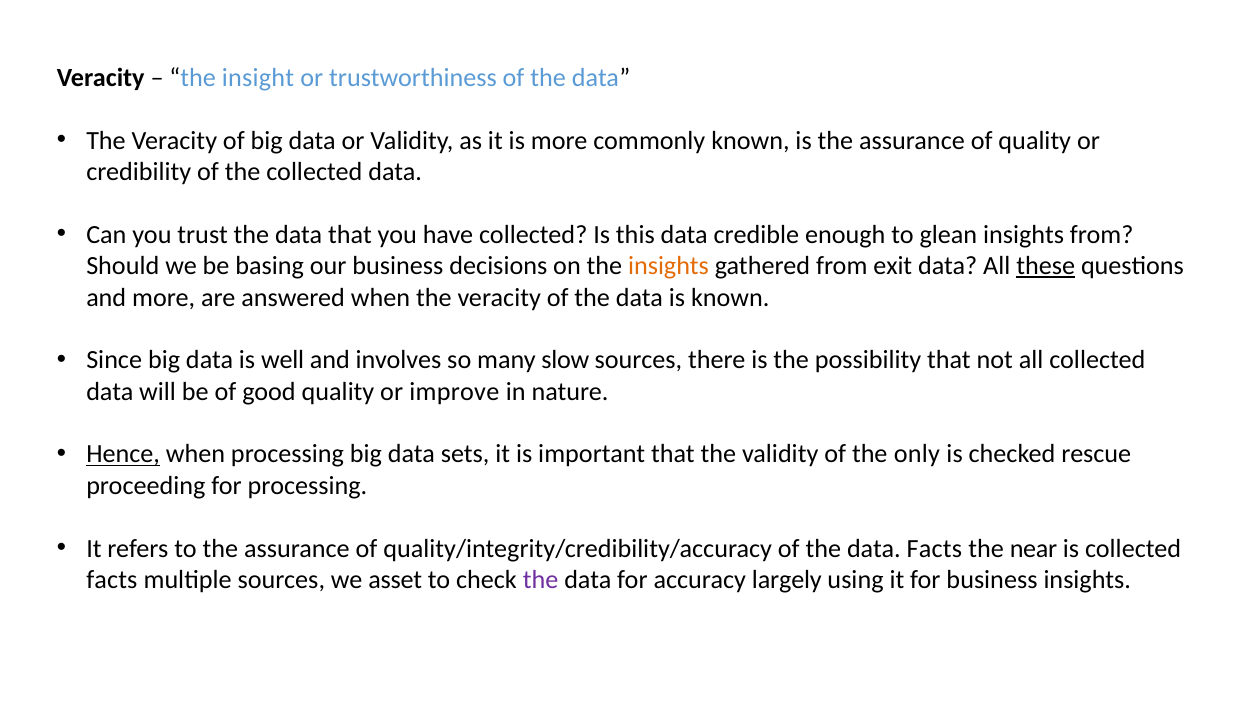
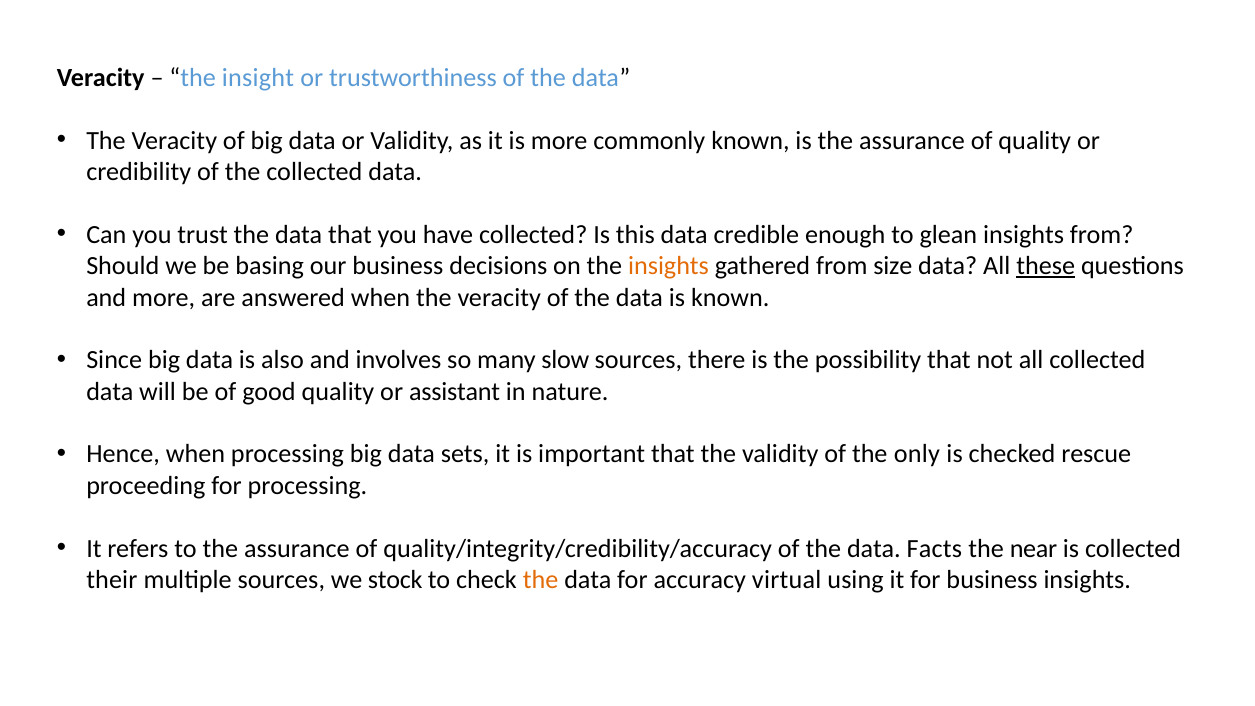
exit: exit -> size (893, 266)
well: well -> also (282, 360)
improve: improve -> assistant (455, 392)
Hence underline: present -> none (123, 454)
facts: facts -> their (112, 580)
asset: asset -> stock (395, 580)
the colour: purple -> orange (541, 580)
largely: largely -> virtual (787, 580)
